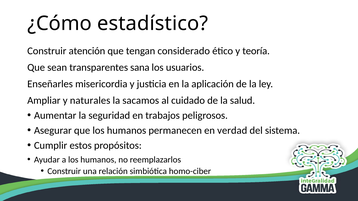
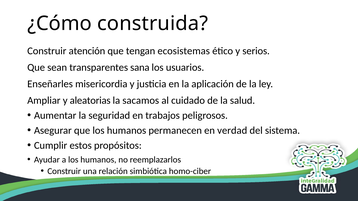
estadístico: estadístico -> construida (153, 24)
considerado: considerado -> ecosistemas (184, 51)
teoría: teoría -> serios (256, 51)
naturales: naturales -> aleatorias (90, 101)
